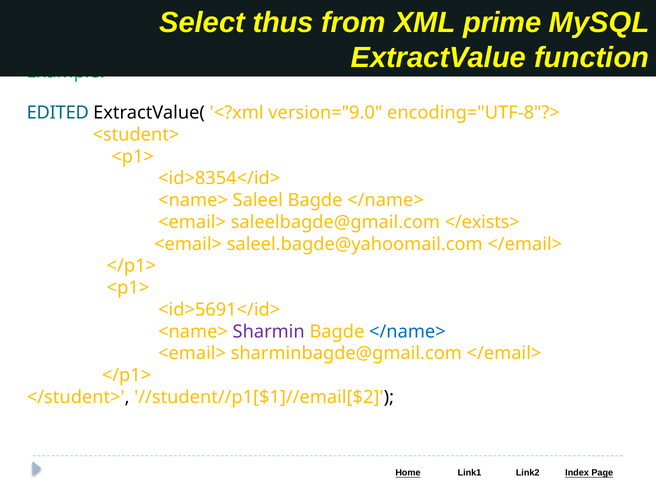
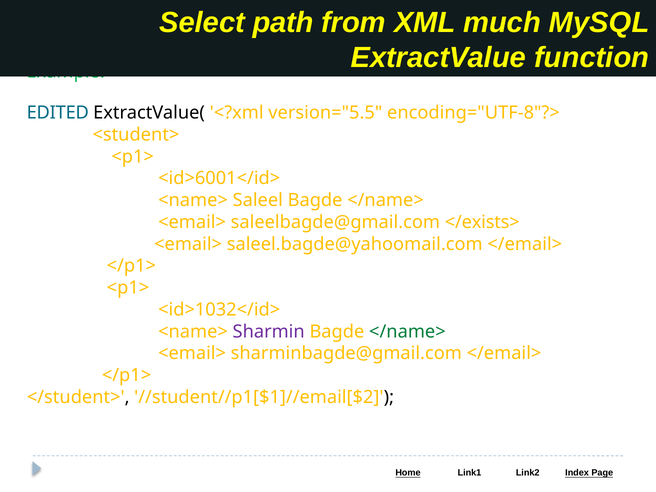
thus: thus -> path (283, 23)
prime: prime -> much (502, 23)
version="9.0: version="9.0 -> version="5.5 (325, 113)
<id>8354</id>: <id>8354</id> -> <id>6001</id> (219, 178)
<id>5691</id>: <id>5691</id> -> <id>1032</id> (219, 310)
</name> colour: blue -> green (407, 332)
